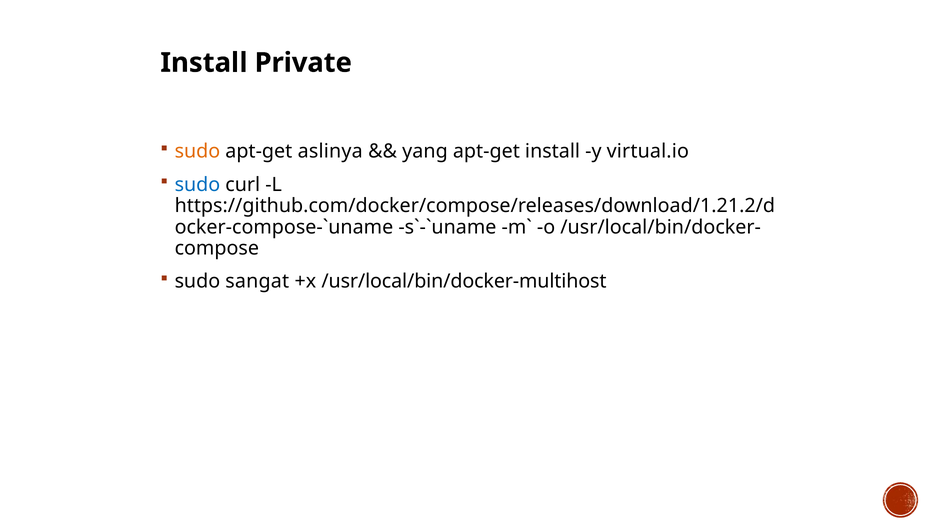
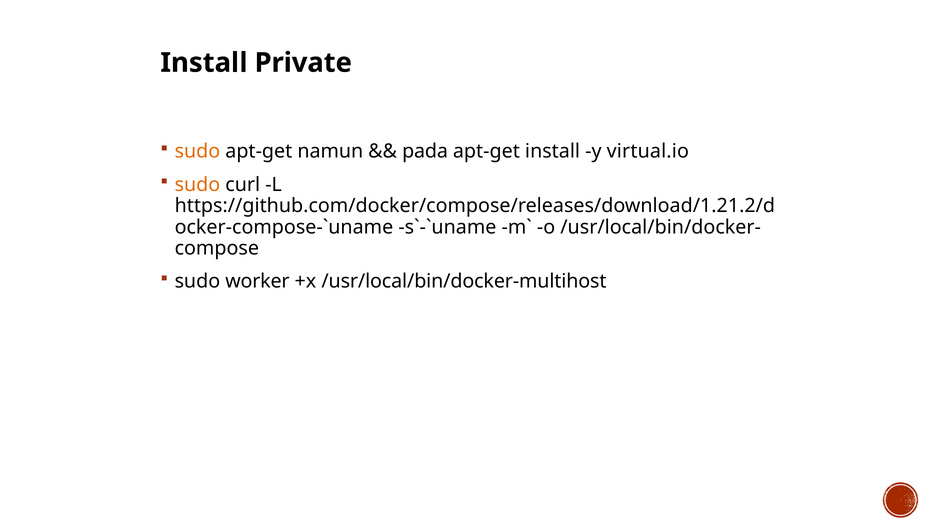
aslinya: aslinya -> namun (330, 151)
yang: yang -> pada (425, 151)
sudo colour: blue -> orange (197, 185)
sangat: sangat -> worker (257, 281)
